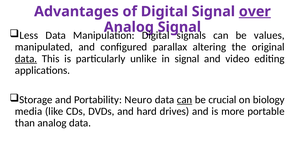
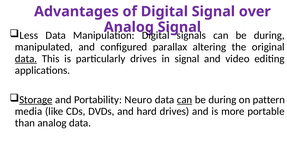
over underline: present -> none (255, 11)
values: values -> during (269, 35)
particularly unlike: unlike -> drives (144, 58)
Storage underline: none -> present (36, 99)
crucial: crucial -> during (222, 99)
biology: biology -> pattern (269, 99)
